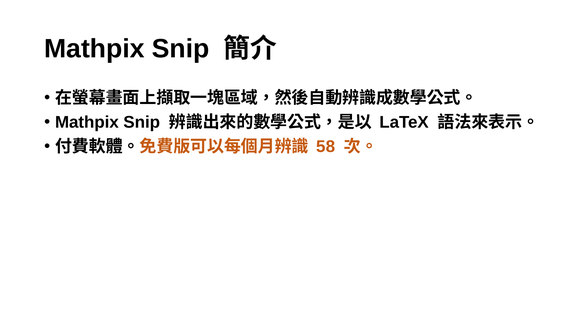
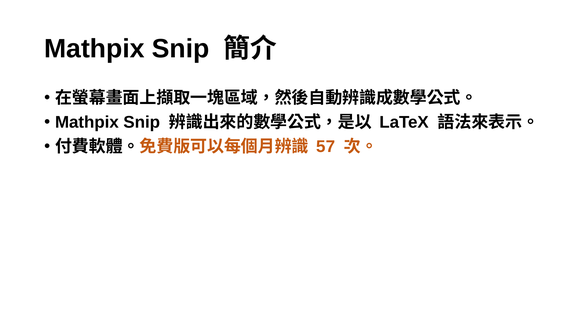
58: 58 -> 57 (326, 147)
